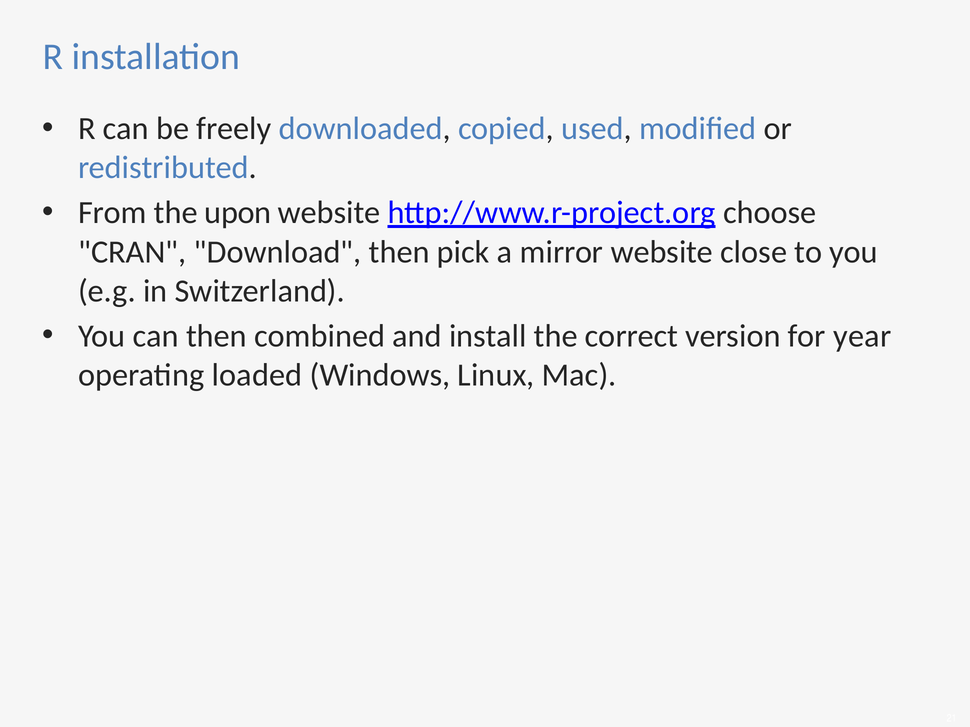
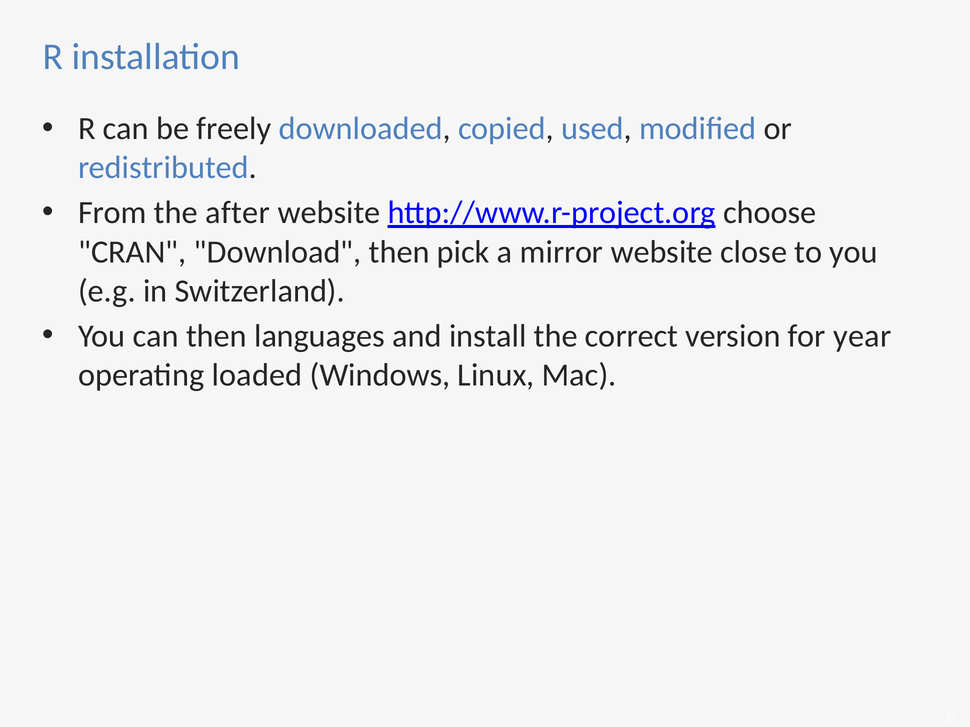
upon: upon -> after (238, 213)
combined: combined -> languages (320, 336)
